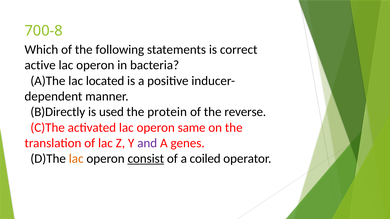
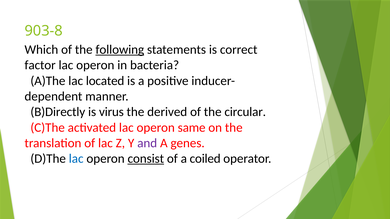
700-8: 700-8 -> 903-8 (44, 31)
following underline: none -> present (120, 50)
active: active -> factor (40, 65)
used: used -> virus (111, 112)
protein: protein -> derived (167, 112)
reverse: reverse -> circular (245, 112)
lac colour: orange -> blue (76, 159)
